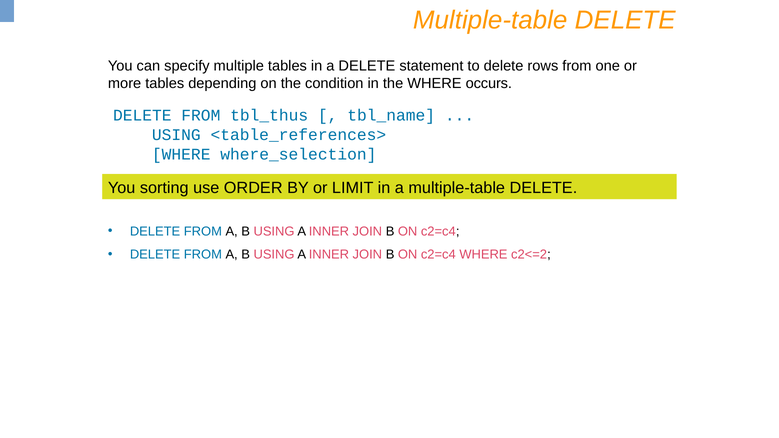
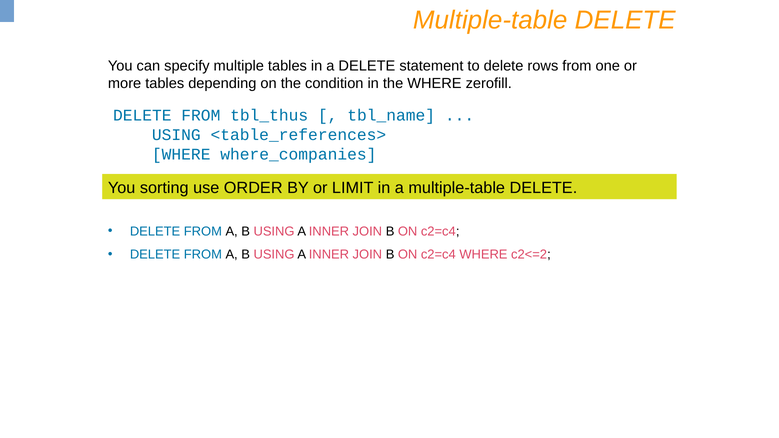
occurs: occurs -> zerofill (489, 84)
where_selection: where_selection -> where_companies (298, 154)
